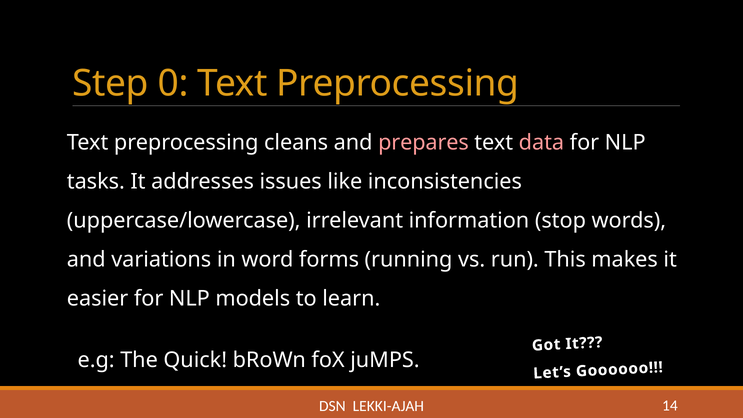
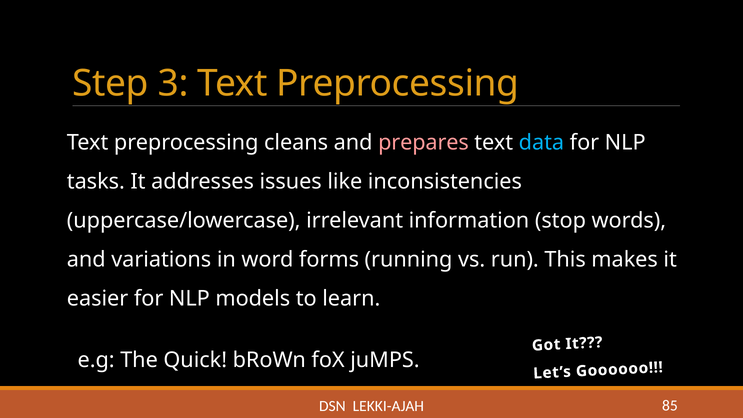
0: 0 -> 3 (173, 83)
data colour: pink -> light blue (541, 143)
14: 14 -> 85 (670, 406)
